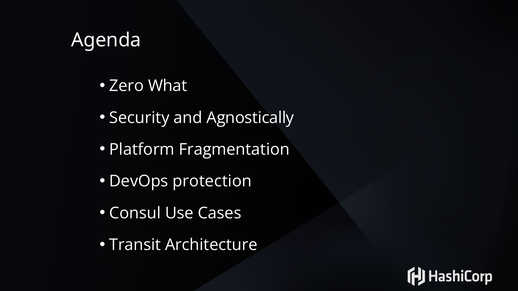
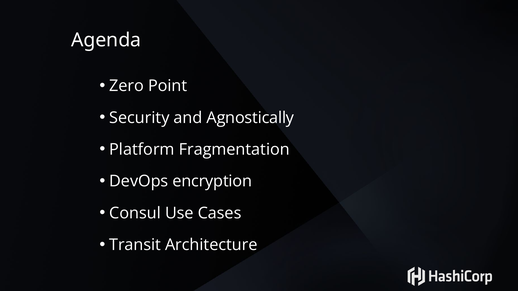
What: What -> Point (168, 86)
protection: protection -> encryption (212, 182)
